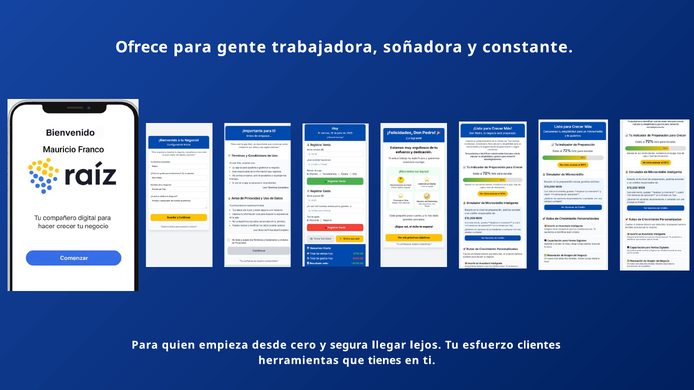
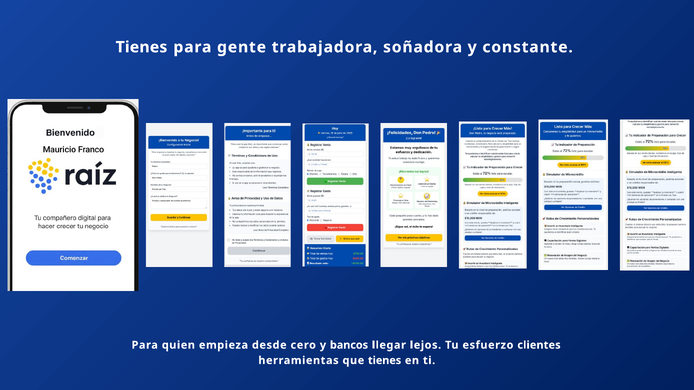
Ofrece: Ofrece -> Tienes (141, 47)
segura: segura -> bancos (349, 345)
